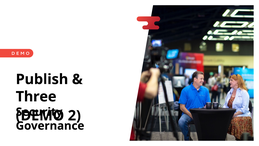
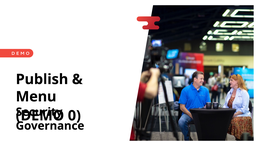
Three: Three -> Menu (36, 96)
2: 2 -> 0 (74, 115)
